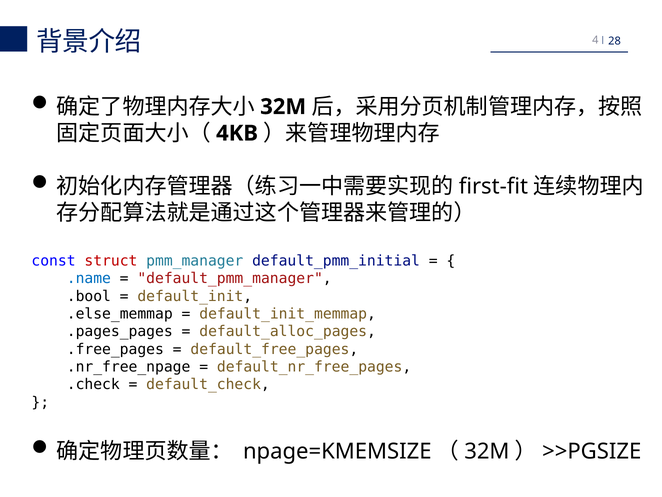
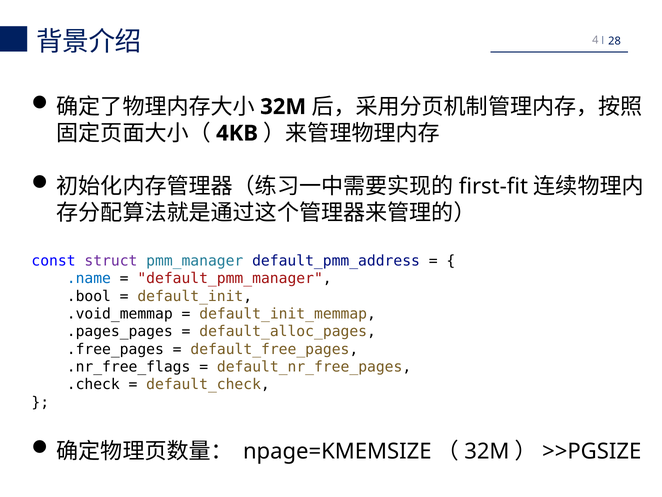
struct colour: red -> purple (111, 261)
default_pmm_initial: default_pmm_initial -> default_pmm_address (336, 261)
.else_memmap: .else_memmap -> .void_memmap (120, 314)
.nr_free_npage: .nr_free_npage -> .nr_free_flags (129, 366)
